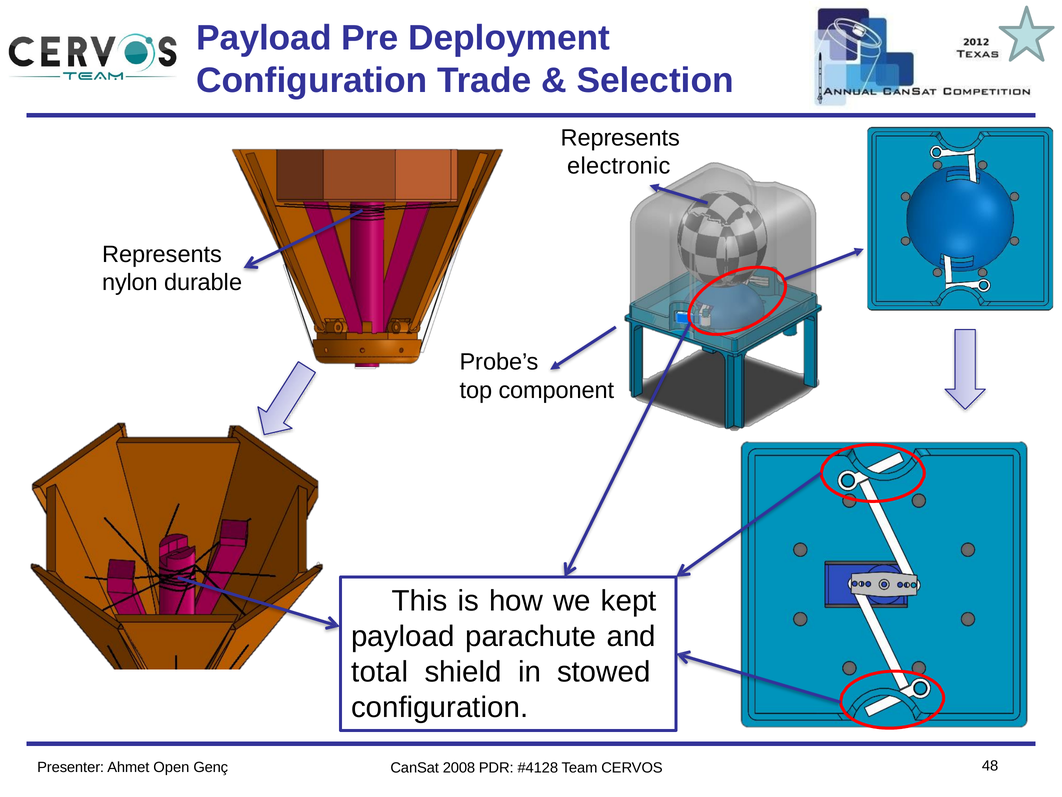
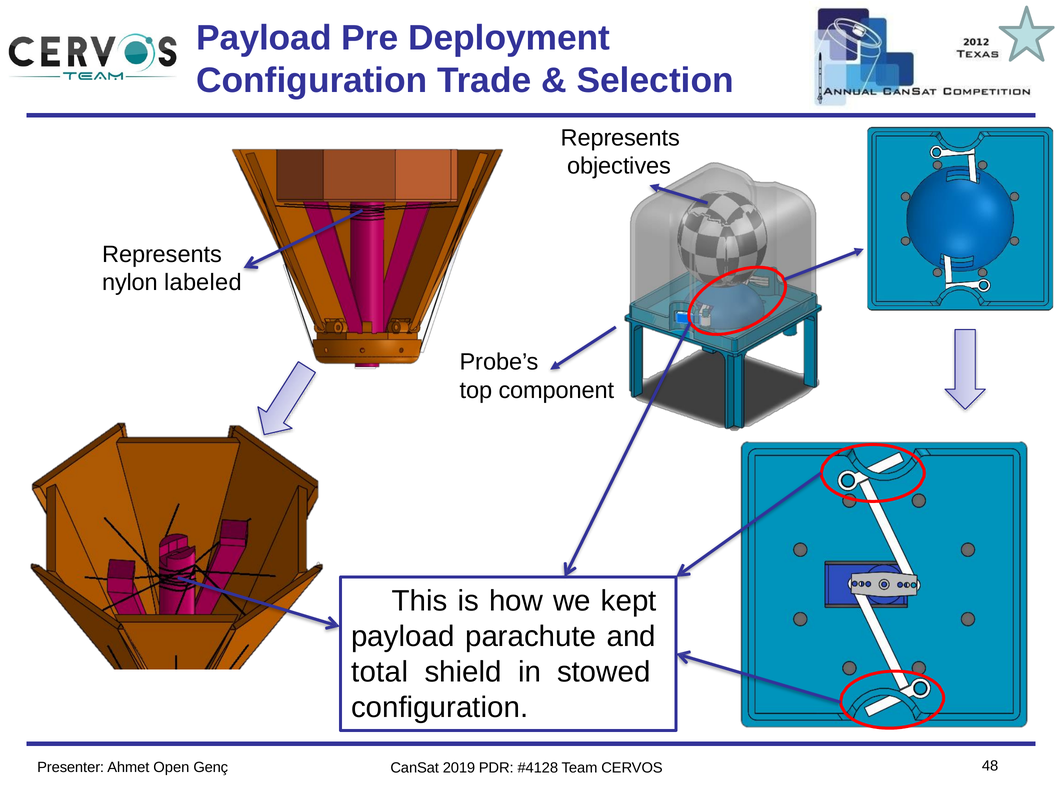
electronic: electronic -> objectives (619, 166)
durable: durable -> labeled (203, 283)
2008: 2008 -> 2019 (459, 767)
